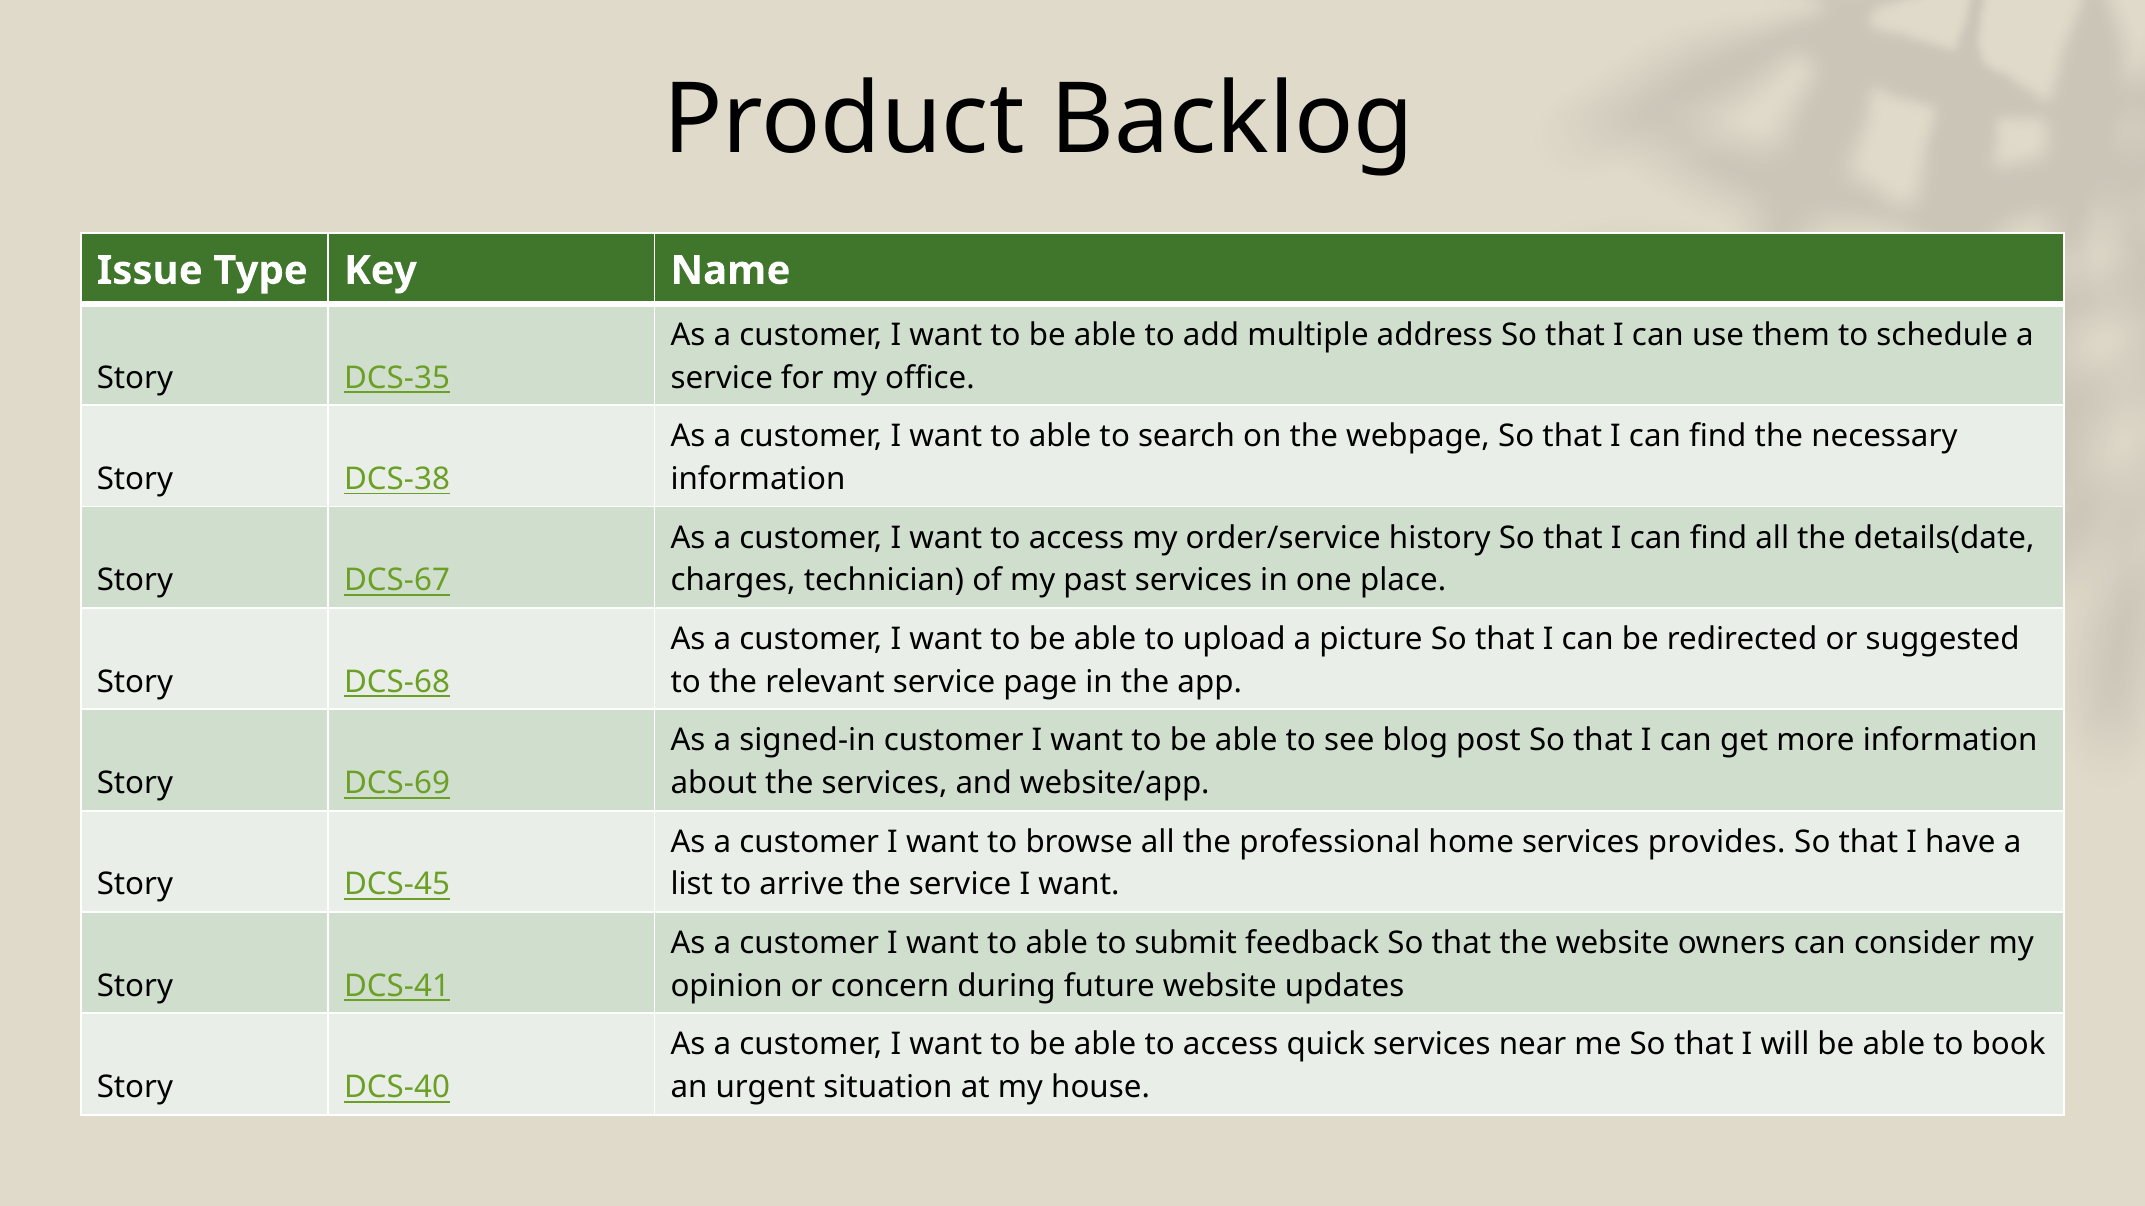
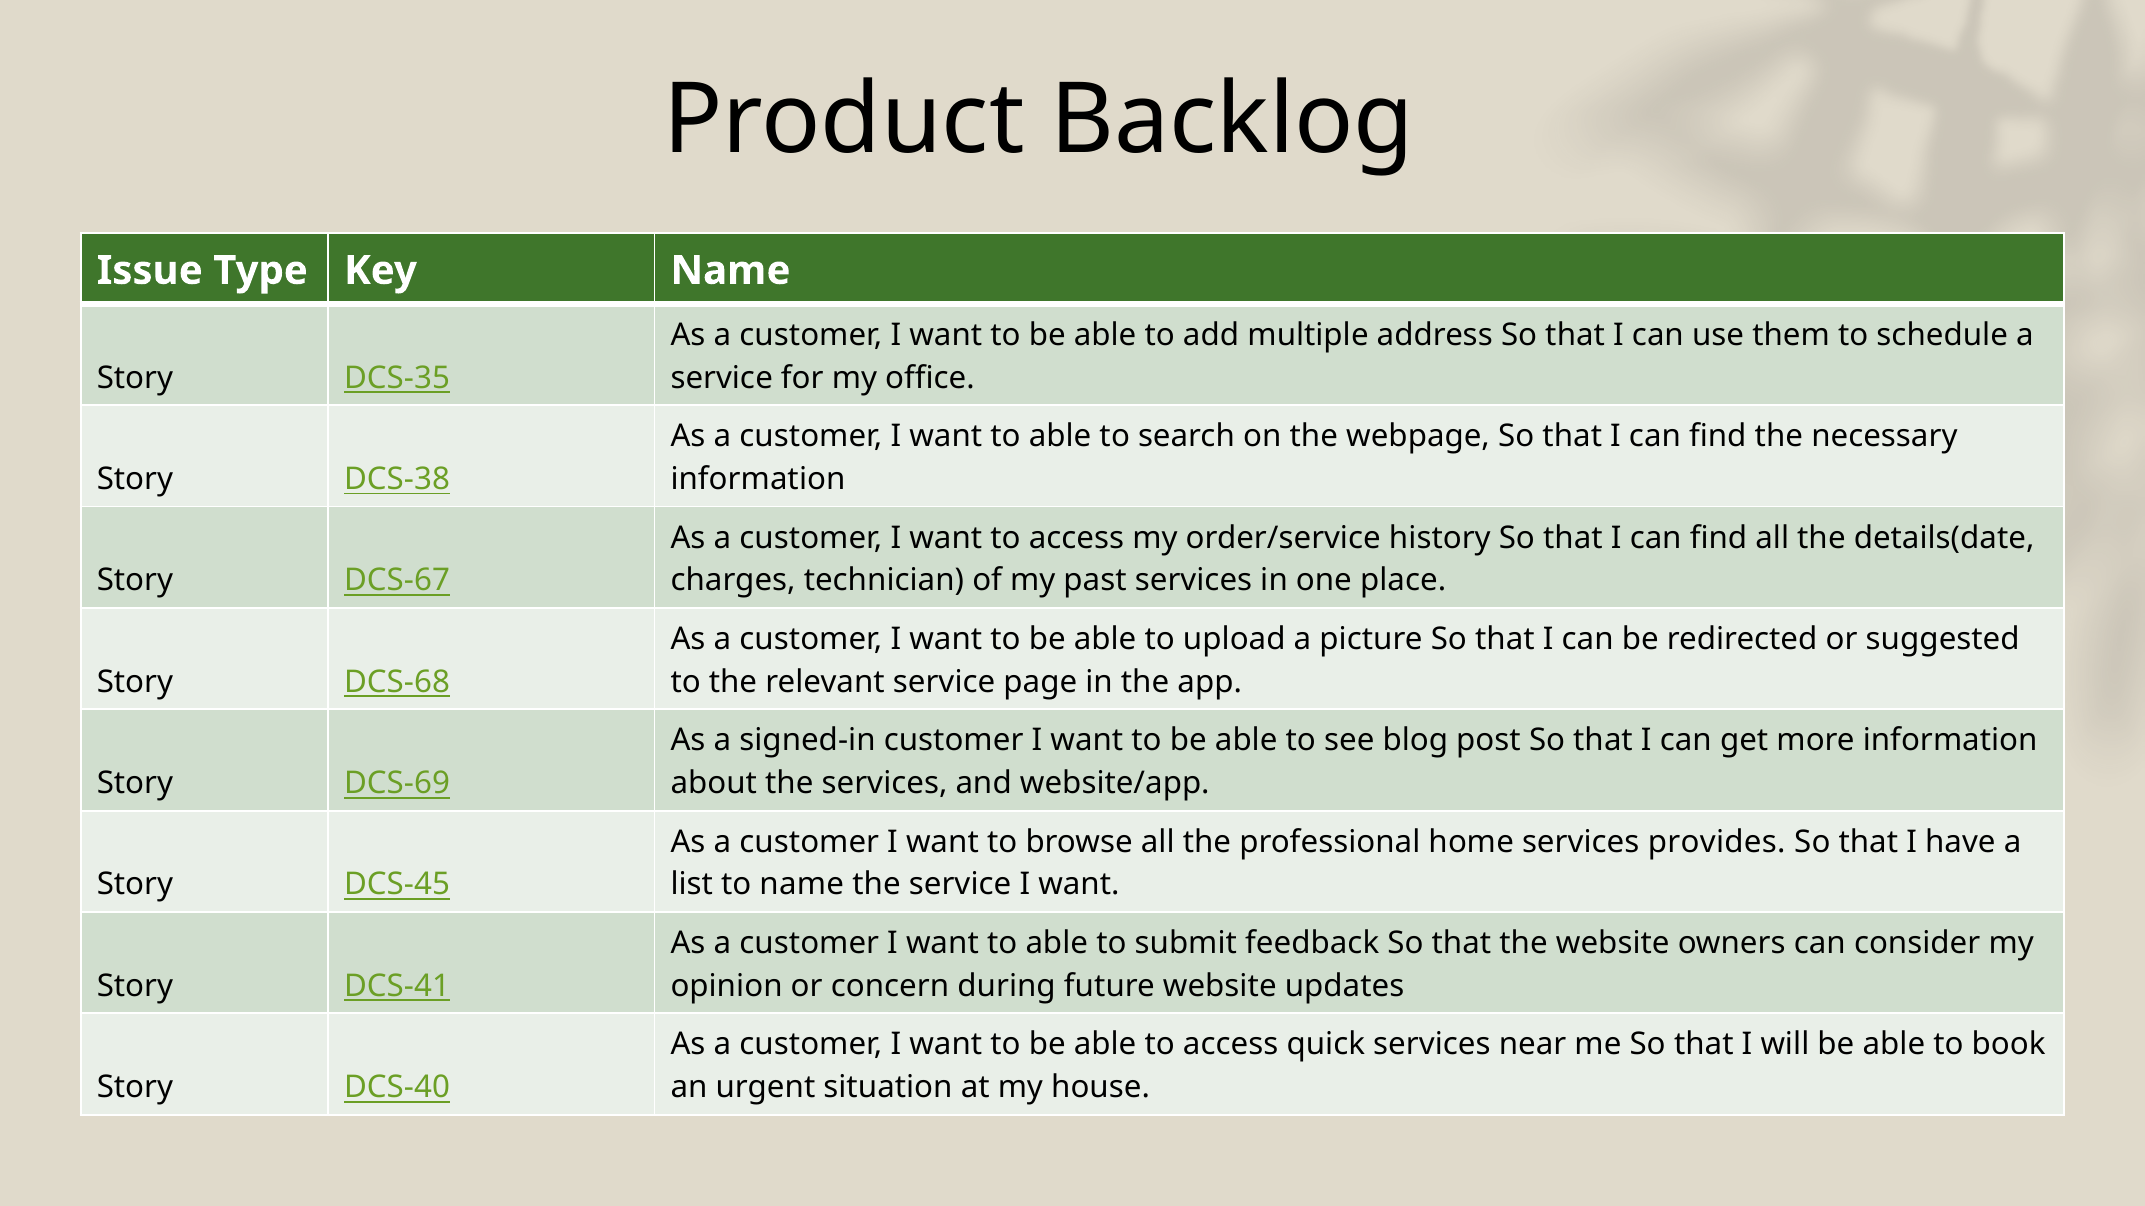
to arrive: arrive -> name (802, 885)
